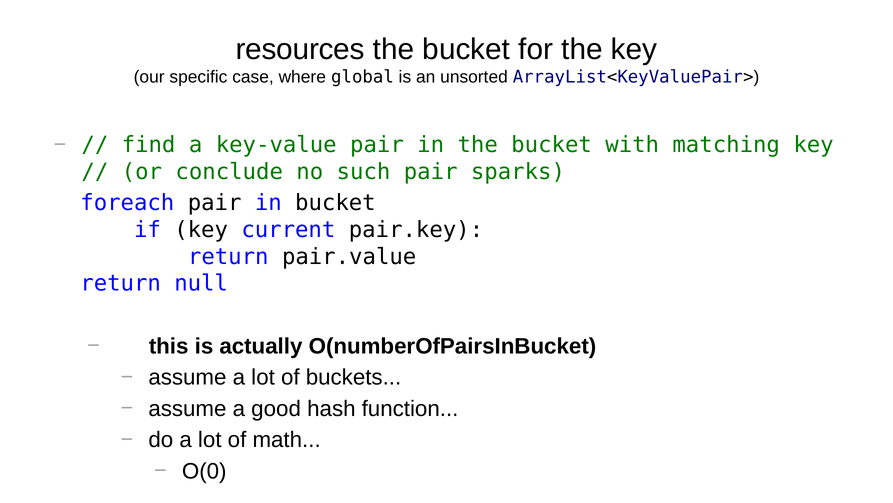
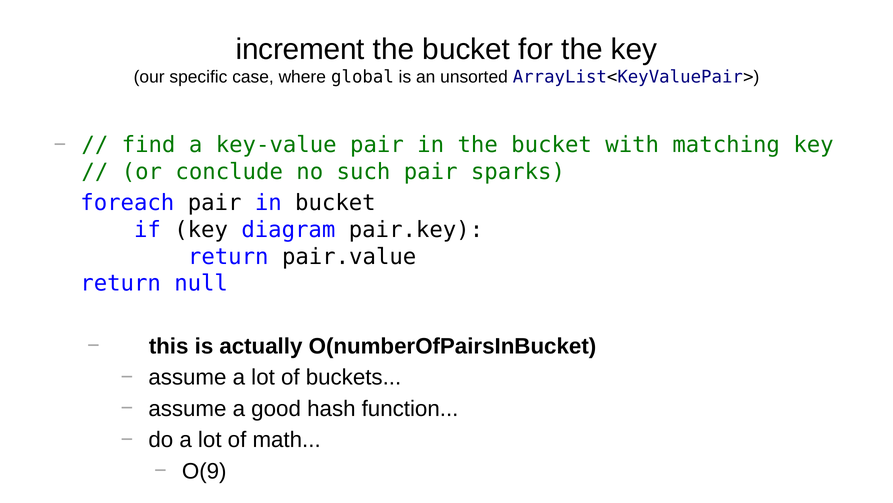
resources: resources -> increment (300, 49)
current: current -> diagram (288, 230)
O(0: O(0 -> O(9 (204, 471)
